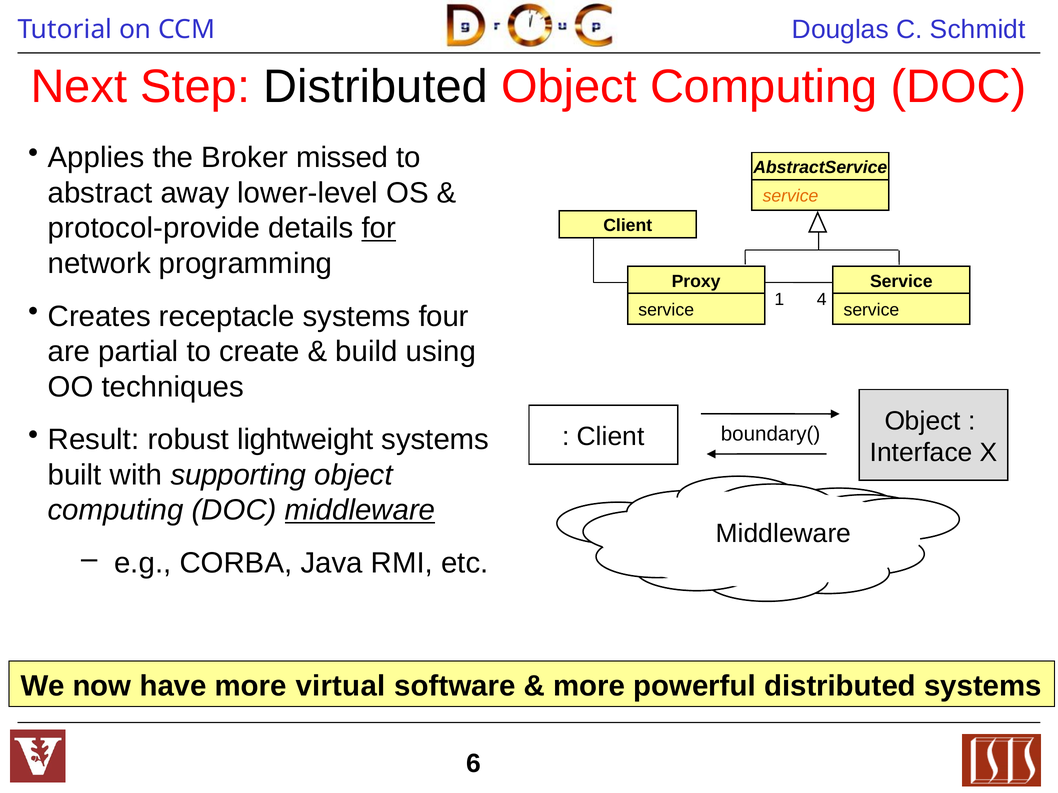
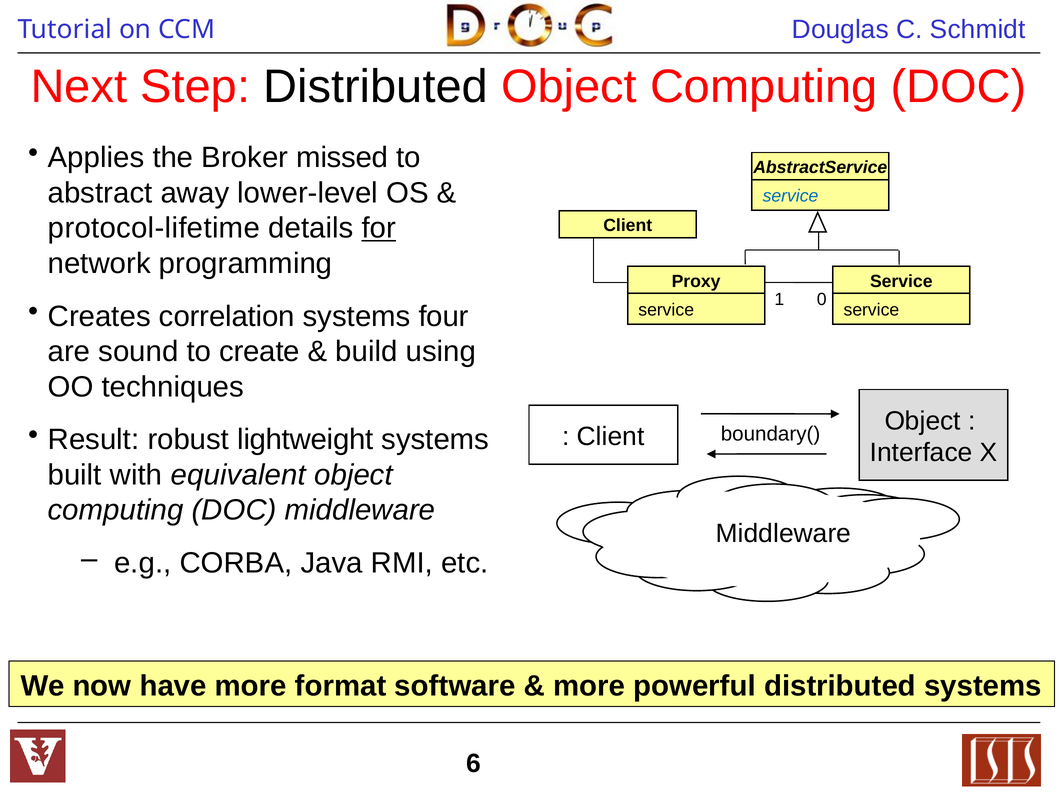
service colour: orange -> blue (790, 196)
protocol-provide: protocol-provide -> protocol-lifetime (154, 228)
4: 4 -> 0 (822, 300)
receptacle: receptacle -> correlation (227, 317)
partial: partial -> sound (138, 352)
supporting: supporting -> equivalent (238, 475)
middleware underline: present -> none (360, 511)
virtual: virtual -> format (341, 686)
